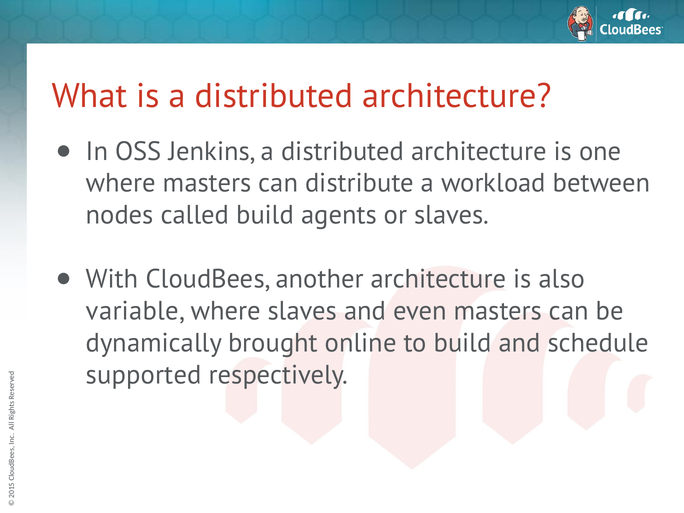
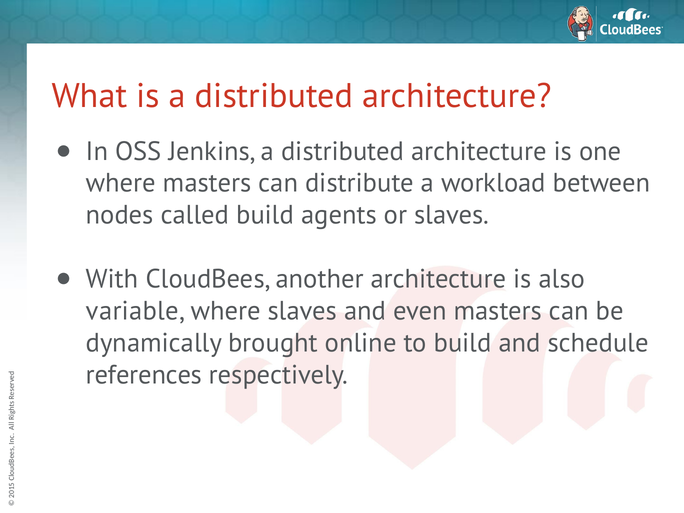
supported: supported -> references (144, 375)
